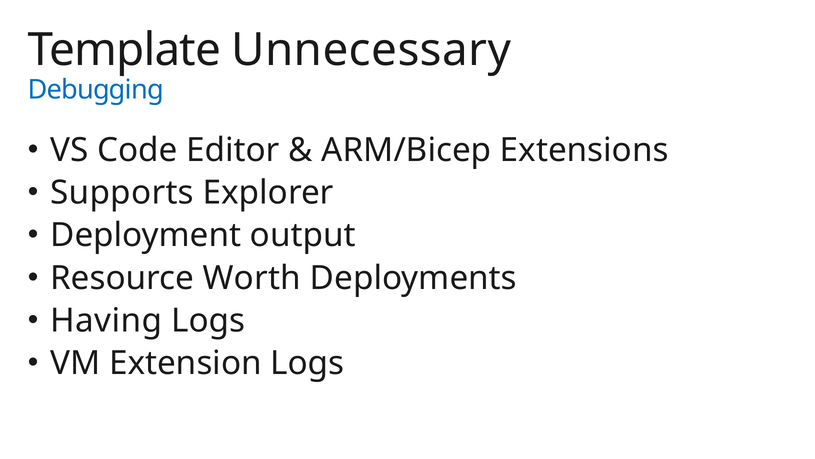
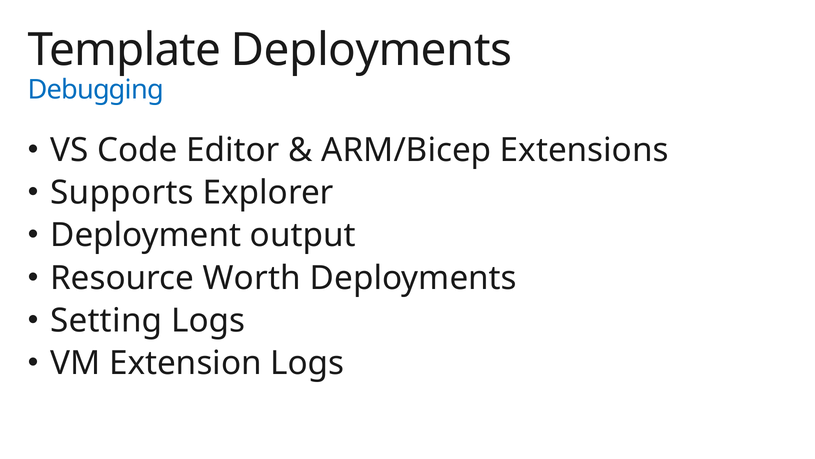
Template Unnecessary: Unnecessary -> Deployments (372, 50)
Having: Having -> Setting (106, 320)
